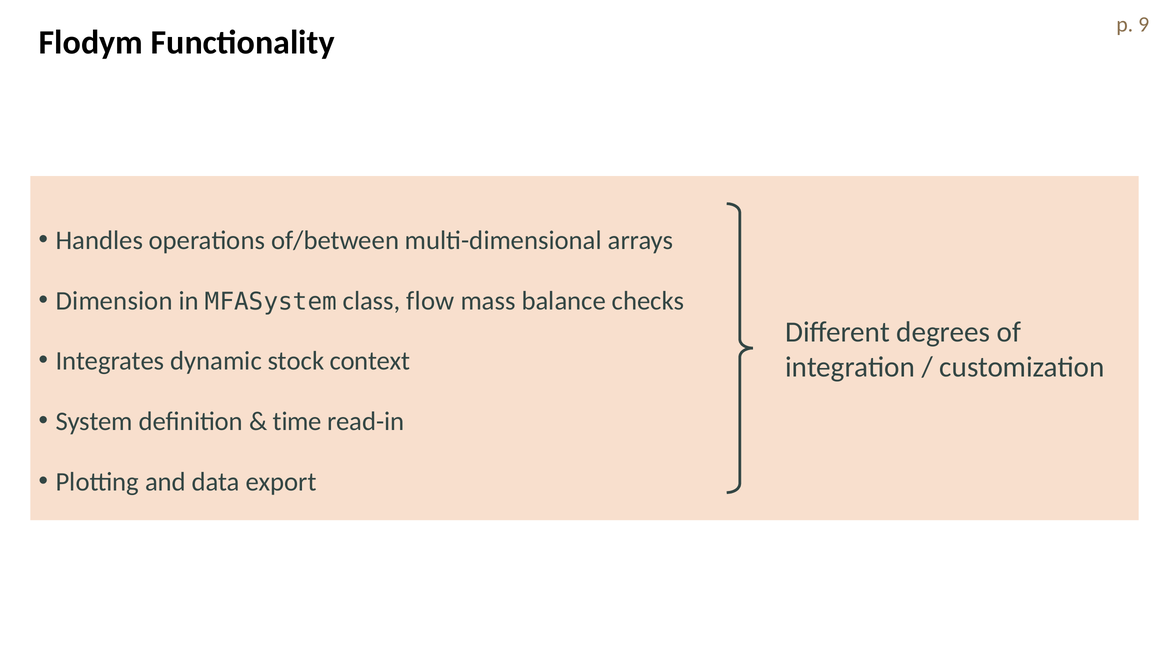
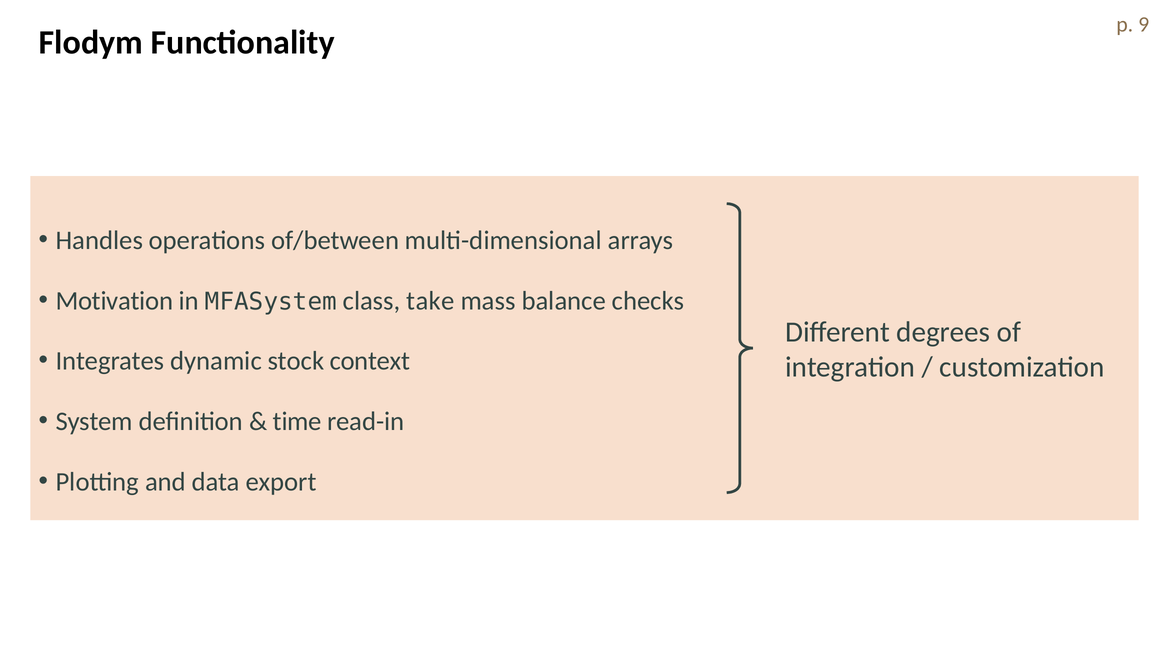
Dimension: Dimension -> Motivation (114, 300)
flow: flow -> take (430, 300)
